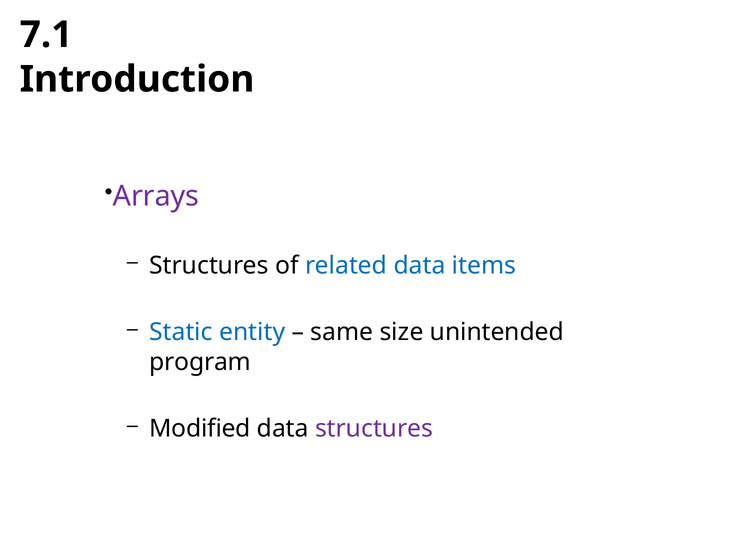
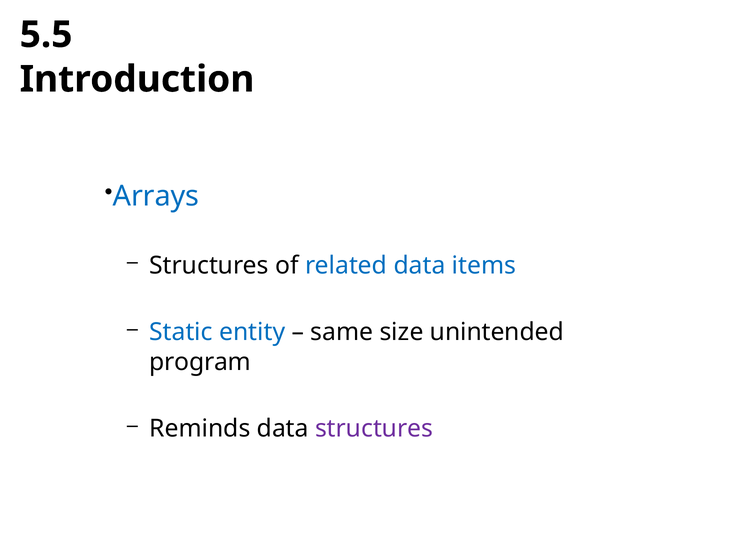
7.1: 7.1 -> 5.5 (46, 35)
Arrays colour: purple -> blue (156, 196)
Modified: Modified -> Reminds (200, 428)
